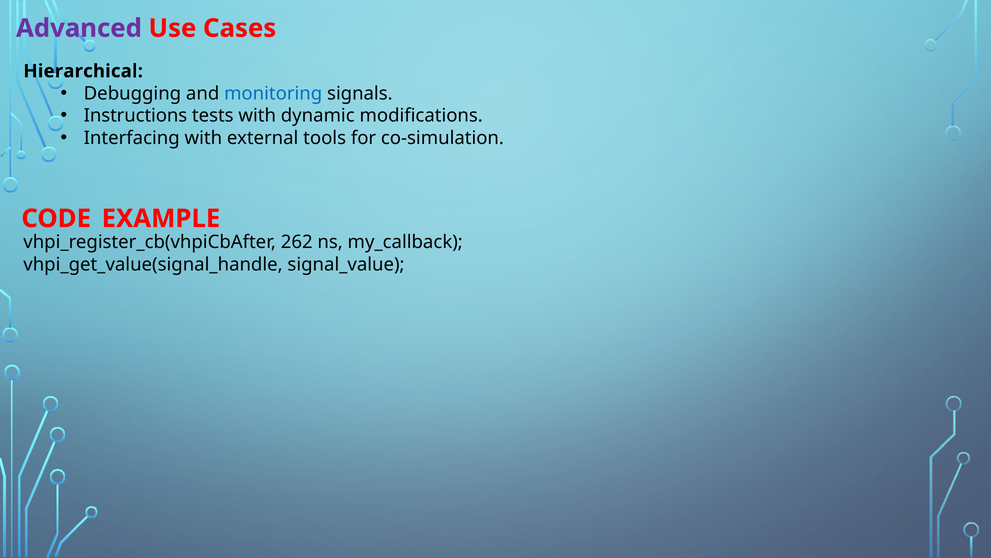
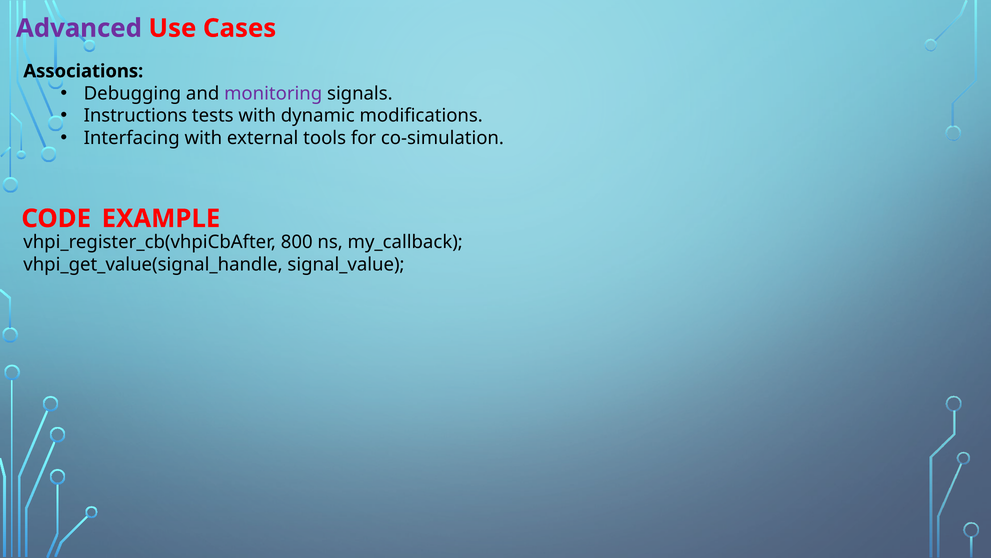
Hierarchical: Hierarchical -> Associations (83, 71)
monitoring colour: blue -> purple (273, 93)
262: 262 -> 800 (297, 242)
